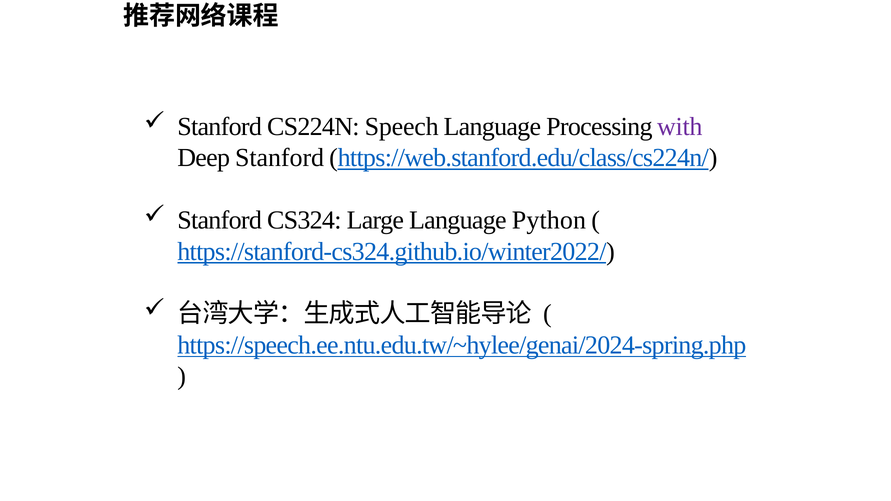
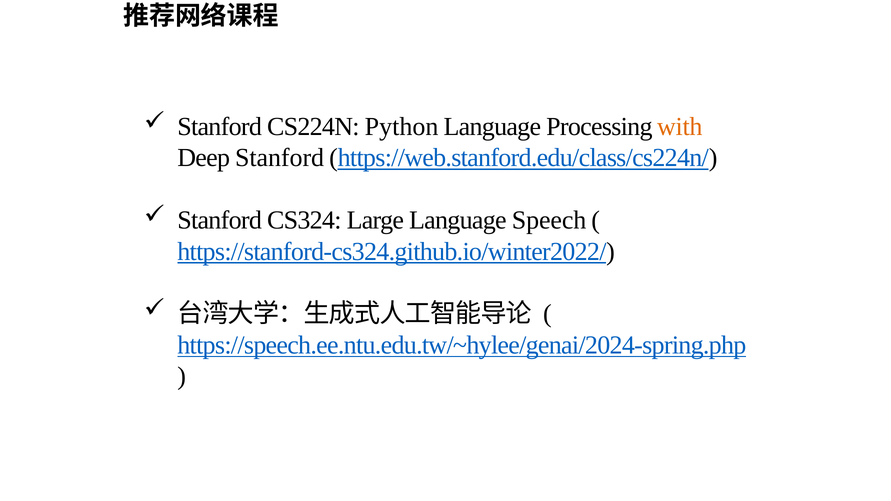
Speech: Speech -> Python (402, 127)
with colour: purple -> orange (680, 127)
Python: Python -> Speech (549, 220)
